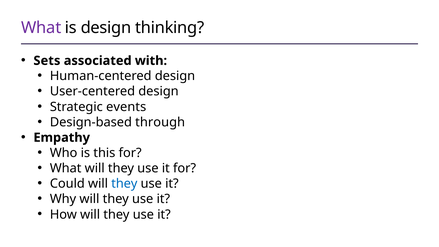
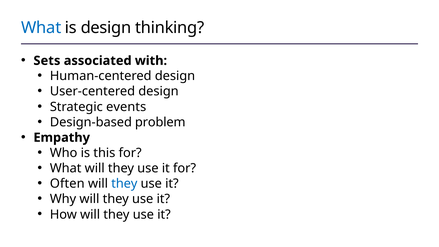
What colour: purple -> blue (41, 28)
through: through -> problem (160, 122)
Could: Could -> Often (67, 184)
